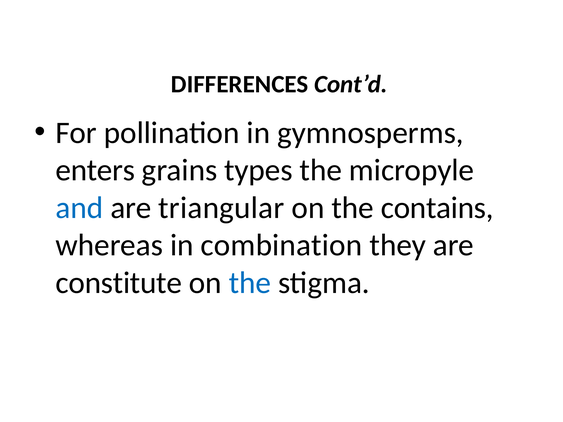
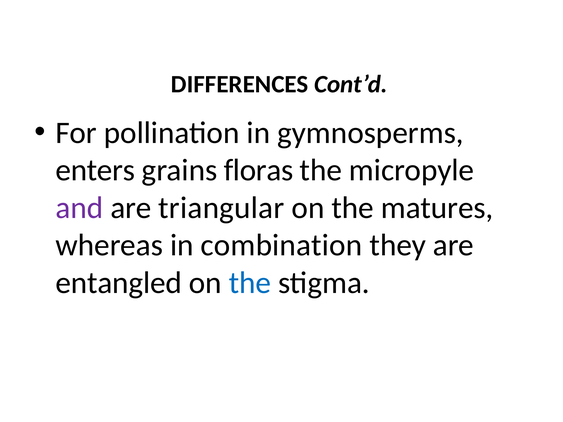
types: types -> floras (259, 170)
and colour: blue -> purple (79, 208)
contains: contains -> matures (437, 208)
constitute: constitute -> entangled (119, 283)
